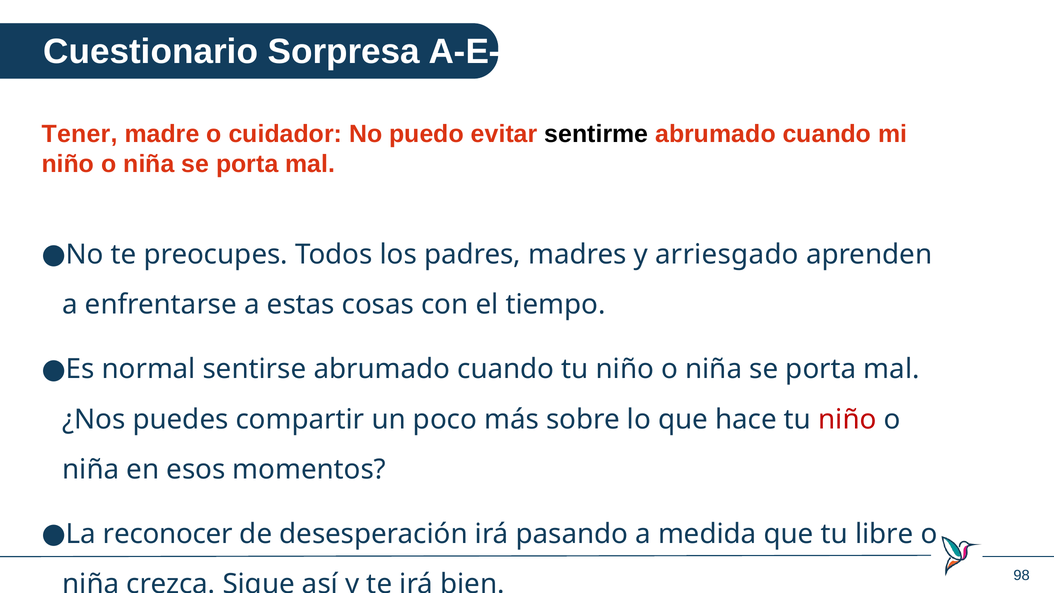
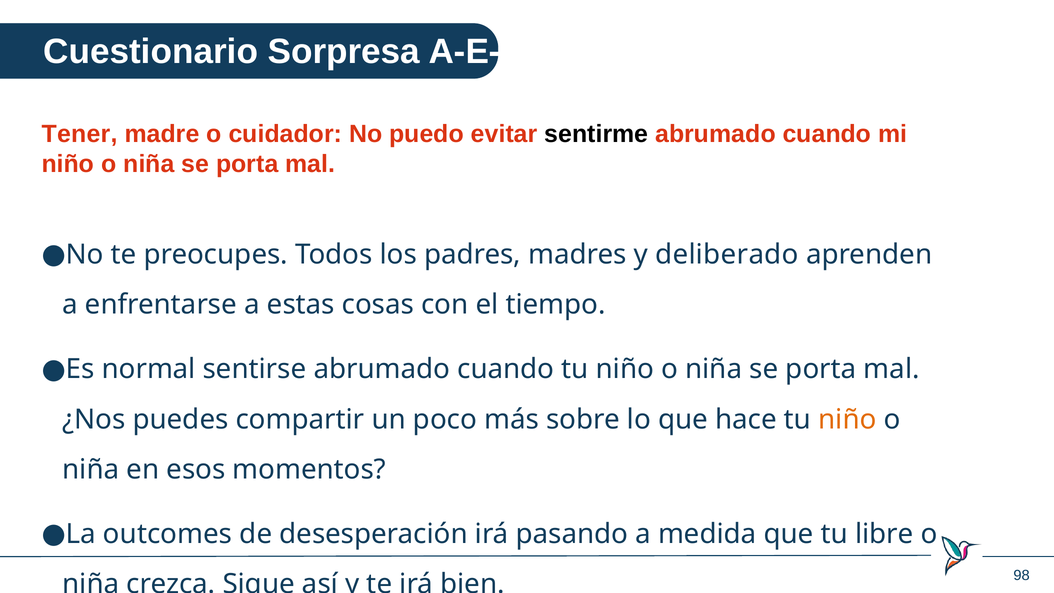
arriesgado: arriesgado -> deliberado (727, 254)
niño colour: red -> orange (847, 419)
reconocer: reconocer -> outcomes (168, 534)
